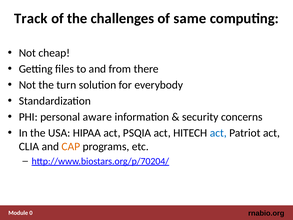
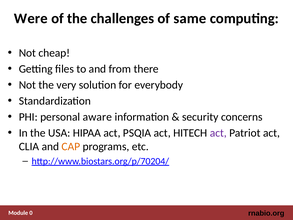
Track: Track -> Were (31, 18)
turn: turn -> very (66, 85)
act colour: blue -> purple (218, 133)
